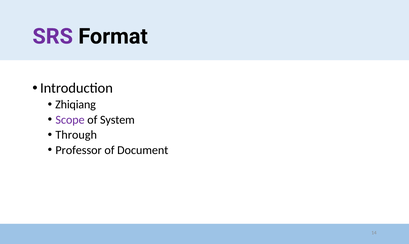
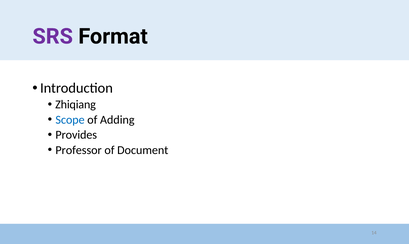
Scope colour: purple -> blue (70, 120)
System: System -> Adding (117, 120)
Through: Through -> Provides (76, 135)
